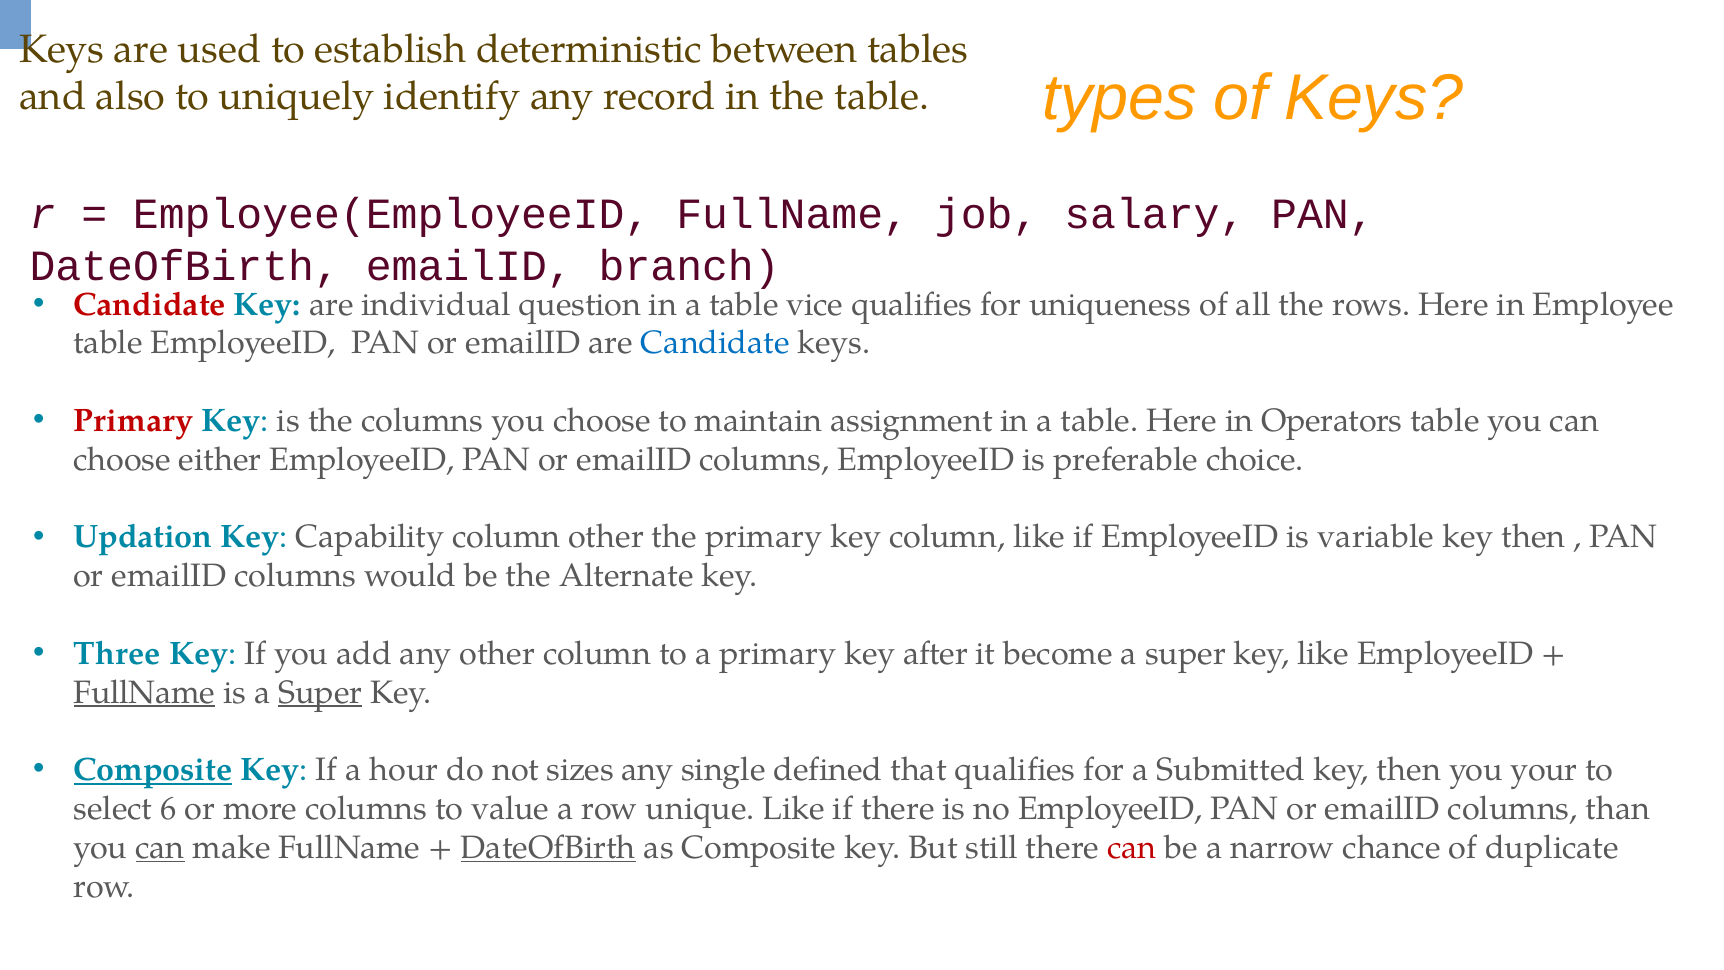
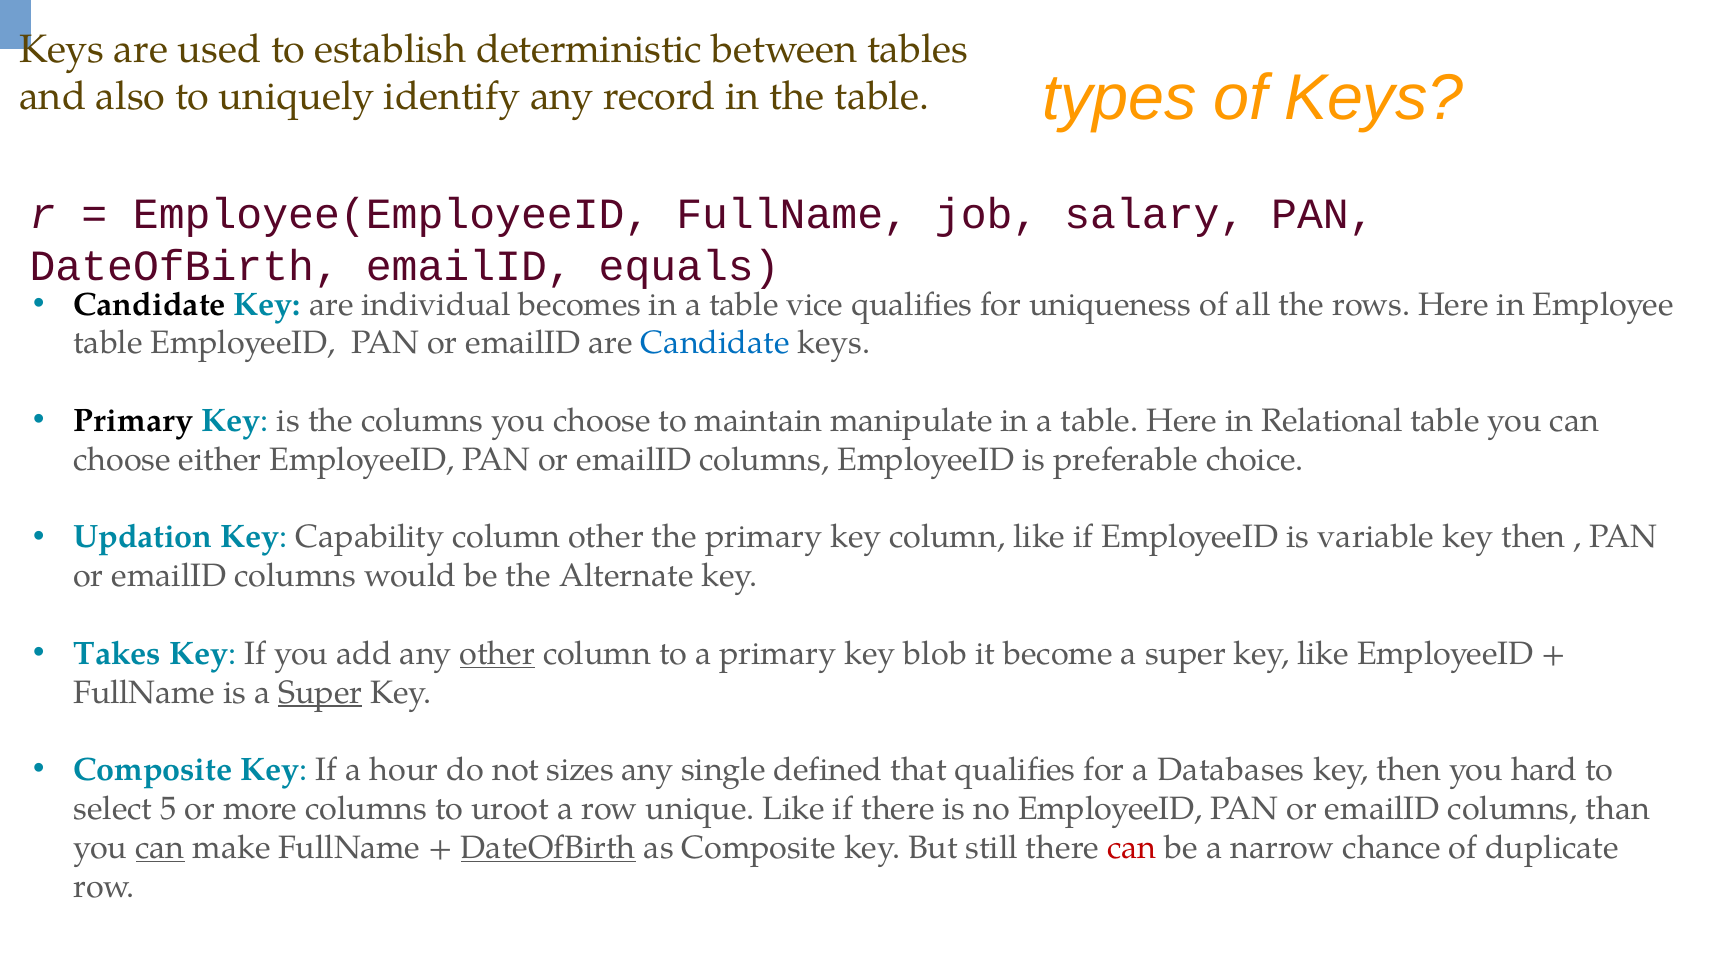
branch: branch -> equals (689, 266)
Candidate colour: red -> black (150, 304)
question: question -> becomes (580, 304)
Primary colour: red -> black (133, 421)
assignment: assignment -> manipulate (912, 421)
Operators: Operators -> Relational (1332, 421)
Three: Three -> Takes (117, 653)
other underline: none -> present (497, 653)
after: after -> blob (935, 653)
FullName underline: present -> none (144, 692)
Composite underline: present -> none (153, 770)
Submitted: Submitted -> Databases (1231, 770)
your: your -> hard (1544, 770)
6: 6 -> 5 (168, 809)
value: value -> uroot (510, 809)
